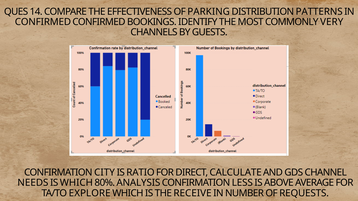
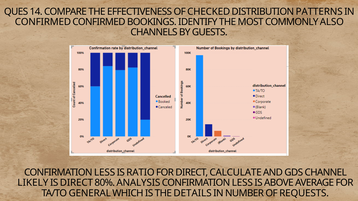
PARKING: PARKING -> CHECKED (209, 12)
VERY: VERY -> ALSO (332, 22)
CITY: CITY -> LESS (105, 173)
NEEDS: NEEDS -> LIKELY (33, 183)
IS WHICH: WHICH -> DIRECT (76, 183)
EXPLORE: EXPLORE -> GENERAL (90, 193)
RECEIVE: RECEIVE -> DETAILS (193, 193)
